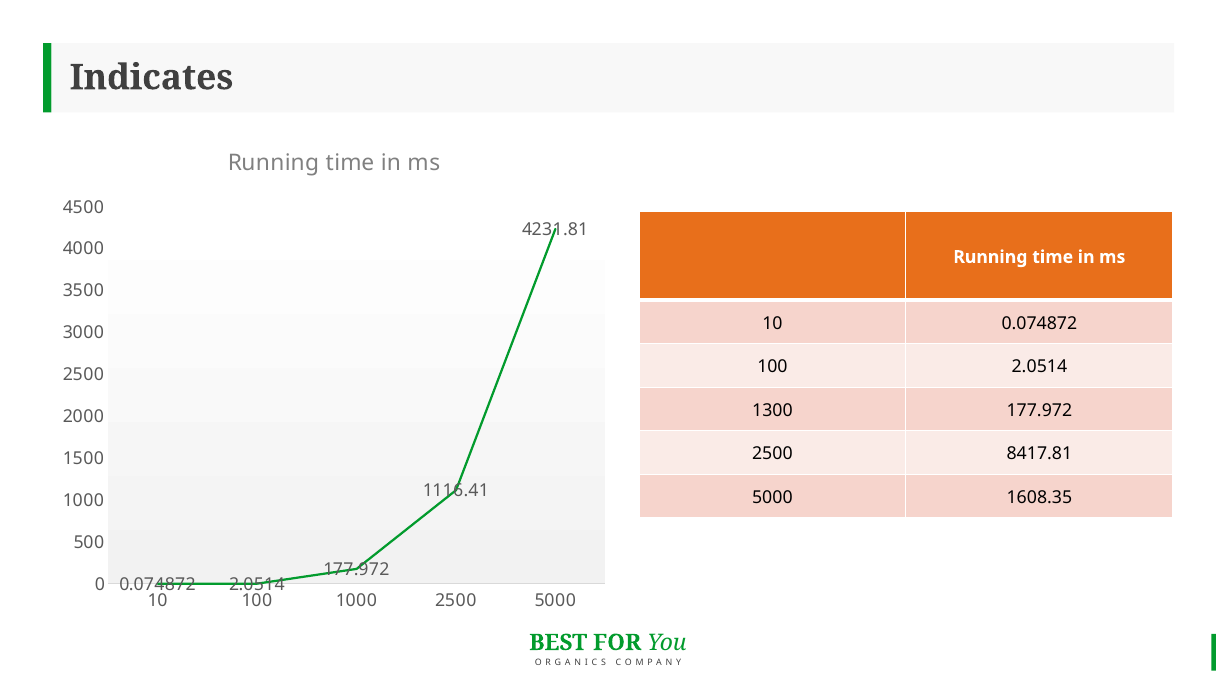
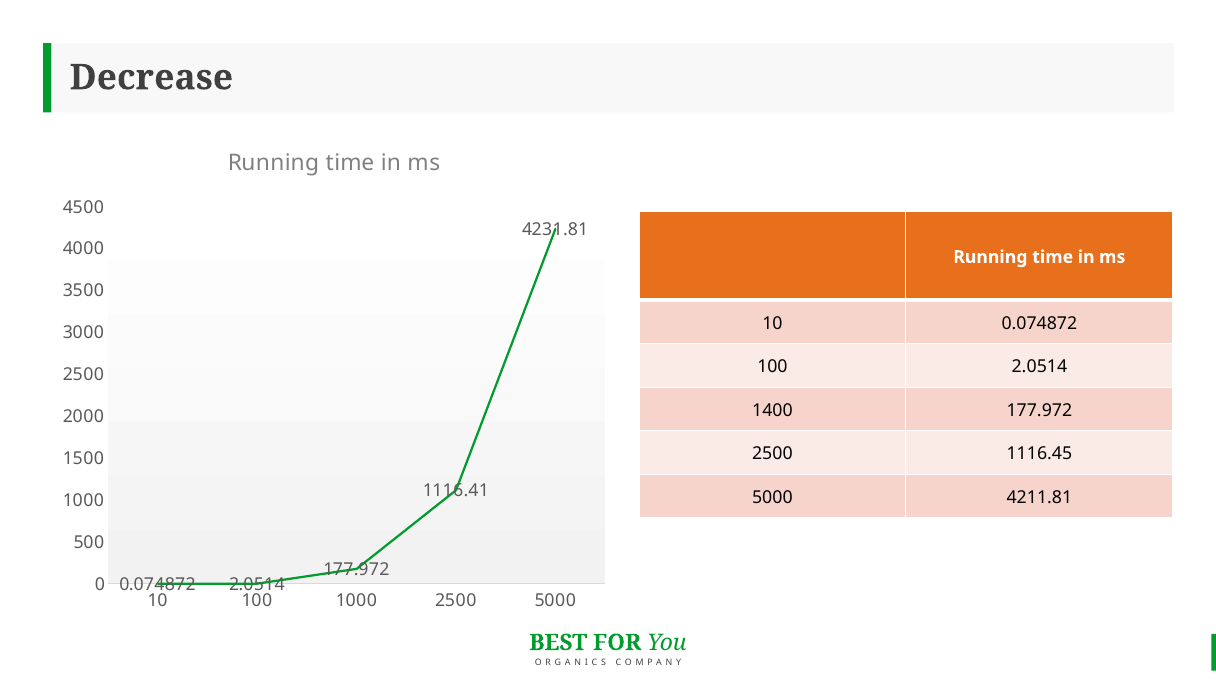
Indicates: Indicates -> Decrease (151, 78)
1300: 1300 -> 1400 (772, 410)
8417.81: 8417.81 -> 1116.45 (1039, 454)
1608.35: 1608.35 -> 4211.81 (1039, 498)
